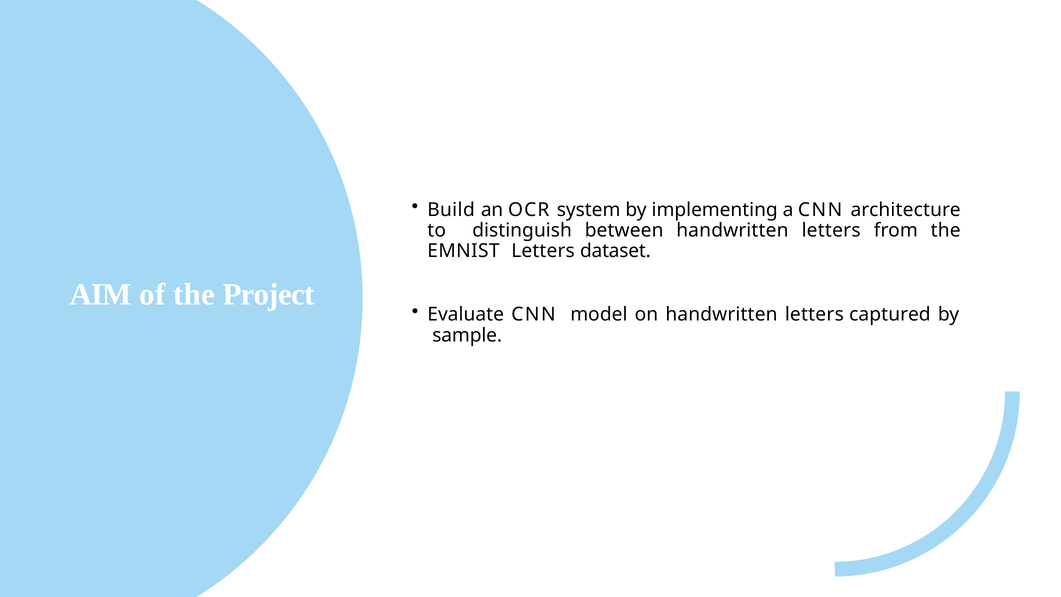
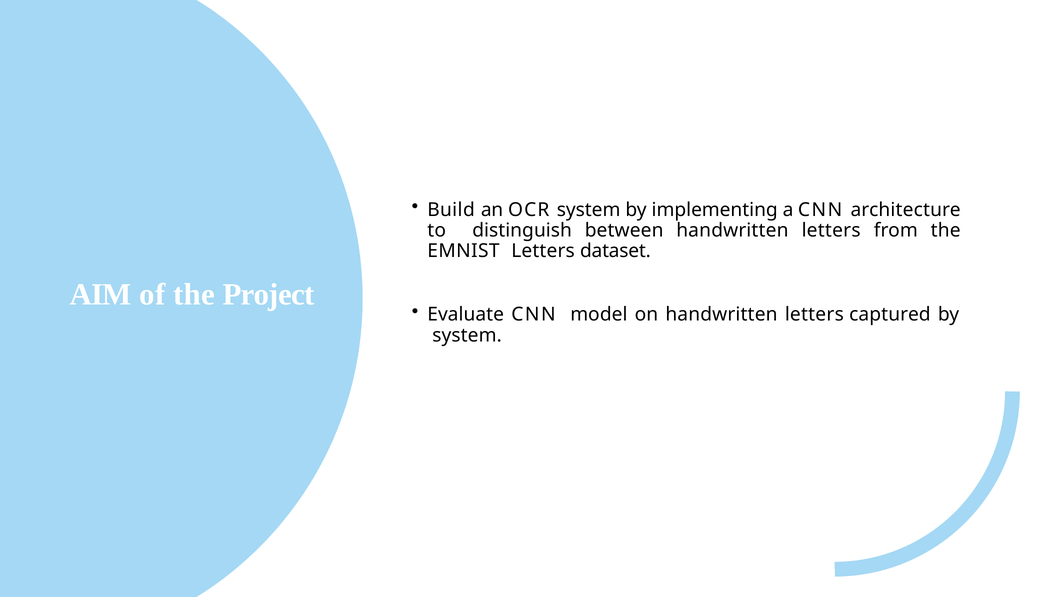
sample: sample -> system (467, 335)
